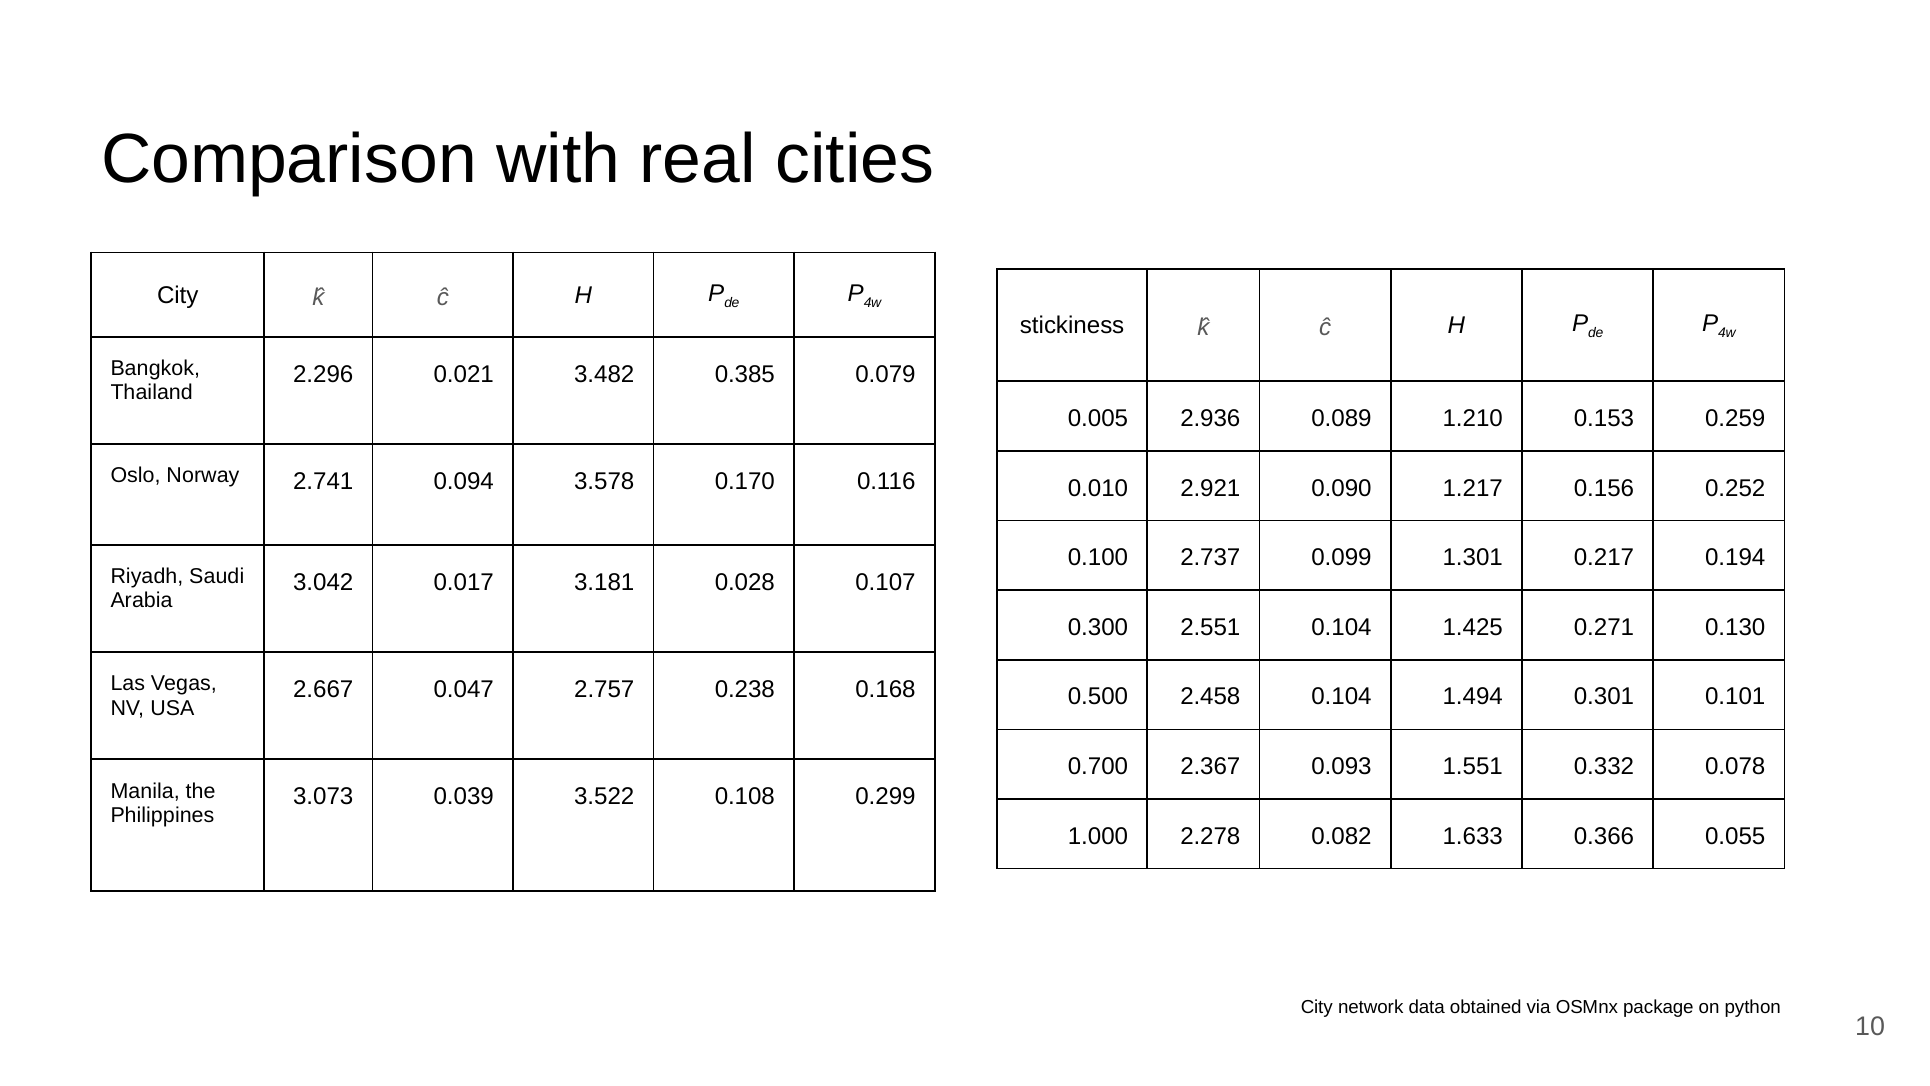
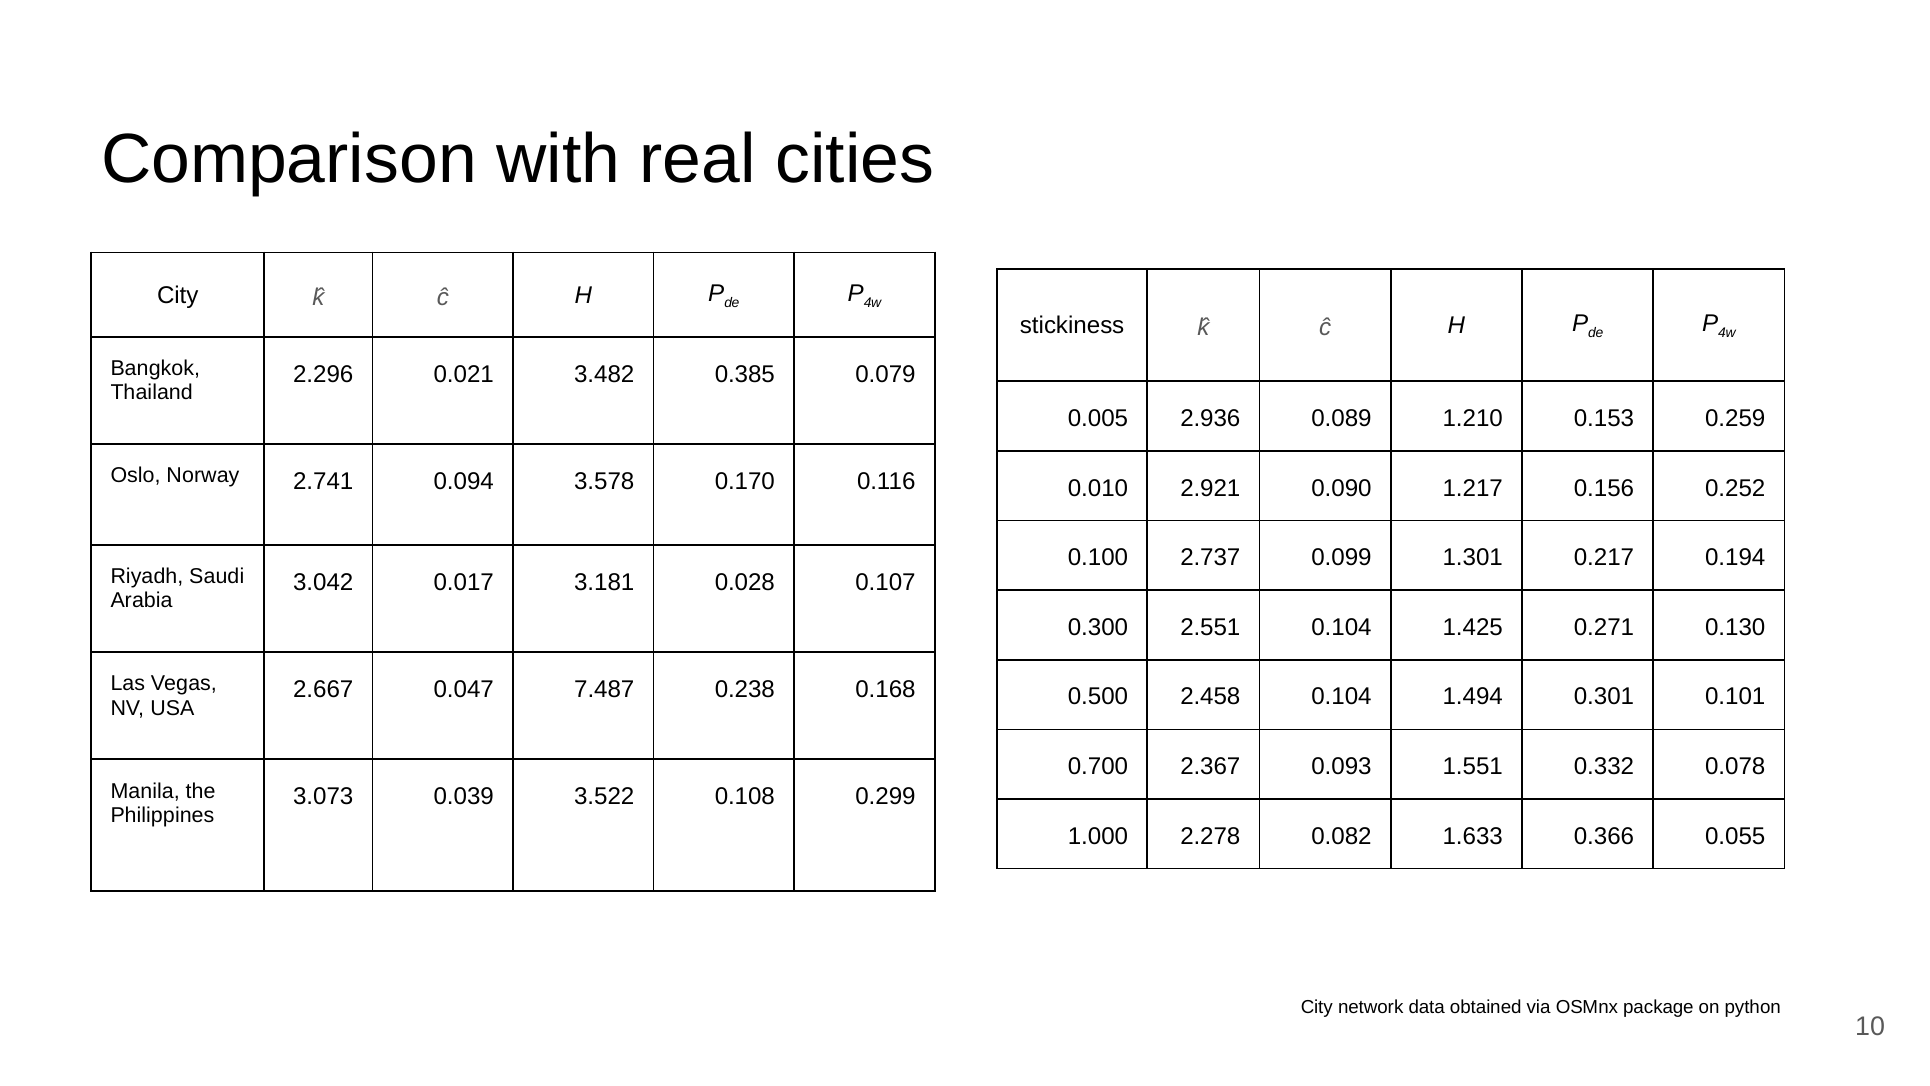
2.757: 2.757 -> 7.487 (604, 689)
